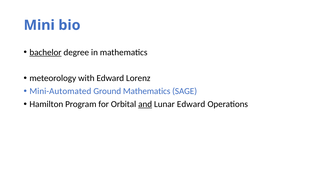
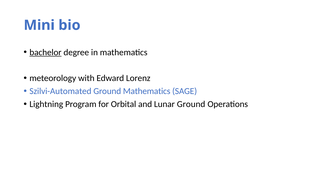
Mini-Automated: Mini-Automated -> Szilvi-Automated (60, 91)
Hamilton: Hamilton -> Lightning (46, 104)
and underline: present -> none (145, 104)
Lunar Edward: Edward -> Ground (191, 104)
